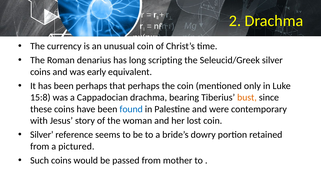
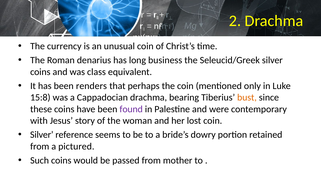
scripting: scripting -> business (165, 60)
early: early -> class (96, 72)
been perhaps: perhaps -> renders (91, 86)
found colour: blue -> purple (131, 109)
